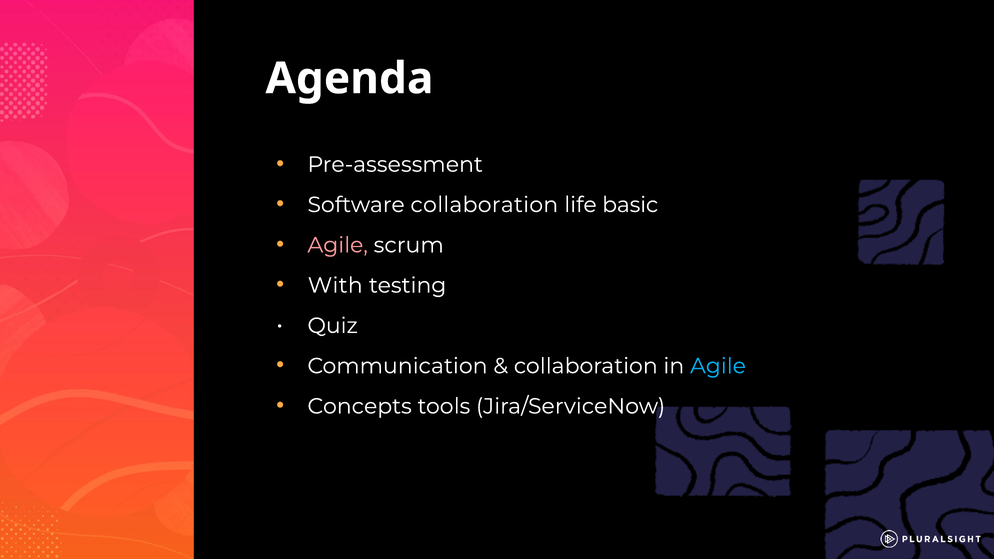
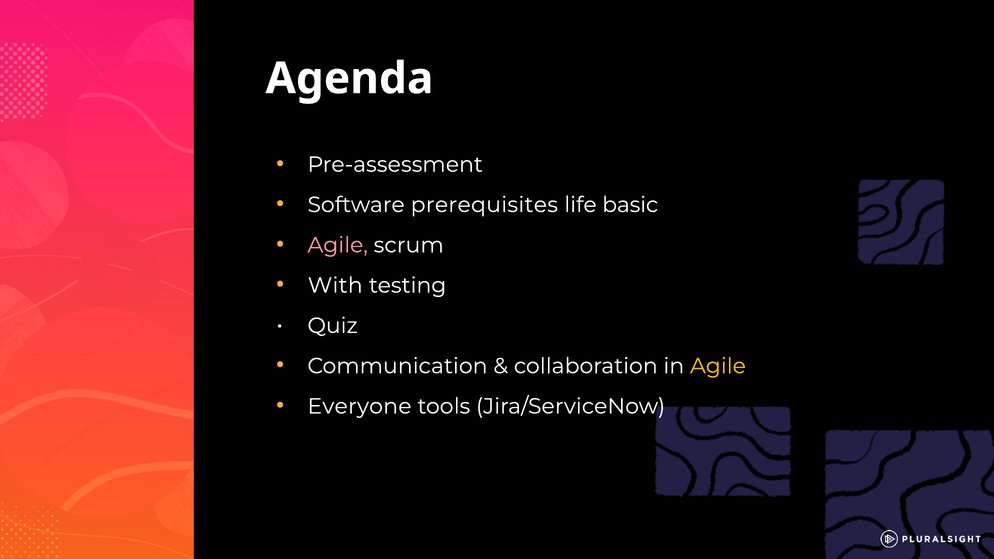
Software collaboration: collaboration -> prerequisites (484, 205)
Agile colour: light blue -> yellow (718, 366)
Concepts: Concepts -> Everyone (360, 406)
